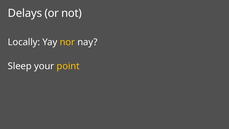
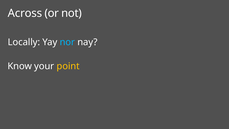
Delays: Delays -> Across (25, 13)
nor colour: yellow -> light blue (67, 42)
Sleep: Sleep -> Know (20, 66)
